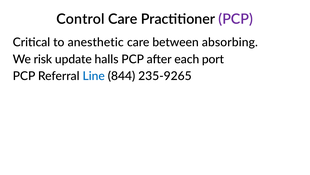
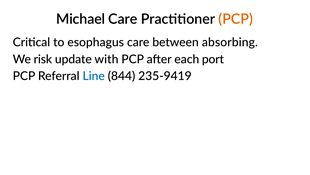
Control: Control -> Michael (81, 19)
PCP colour: purple -> orange (236, 19)
anesthetic: anesthetic -> esophagus (96, 42)
halls: halls -> with (106, 59)
235-9265: 235-9265 -> 235-9419 (165, 76)
